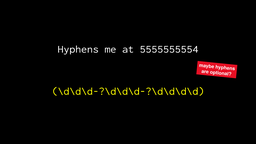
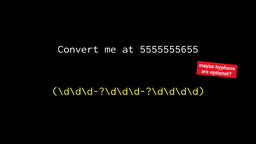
Hyphens: Hyphens -> Convert (78, 49)
5555555554: 5555555554 -> 5555555655 (169, 49)
